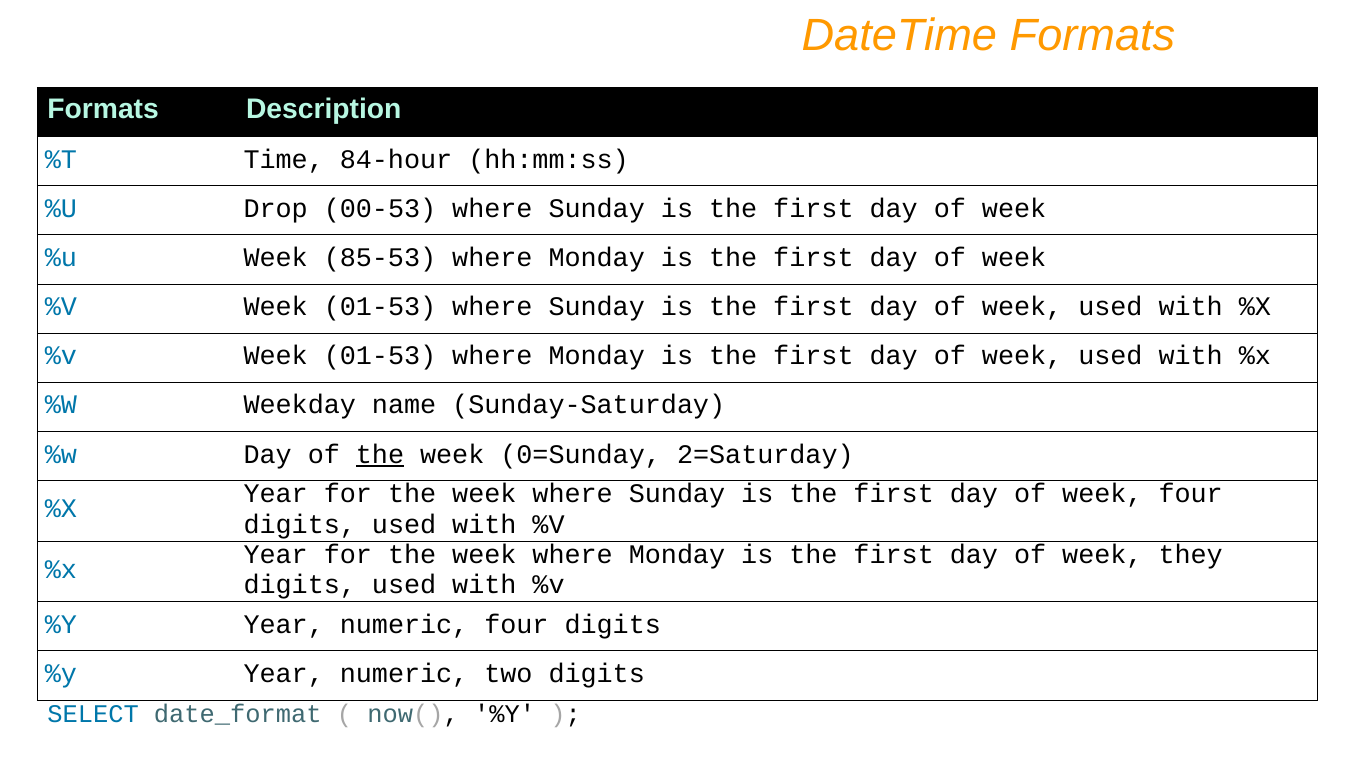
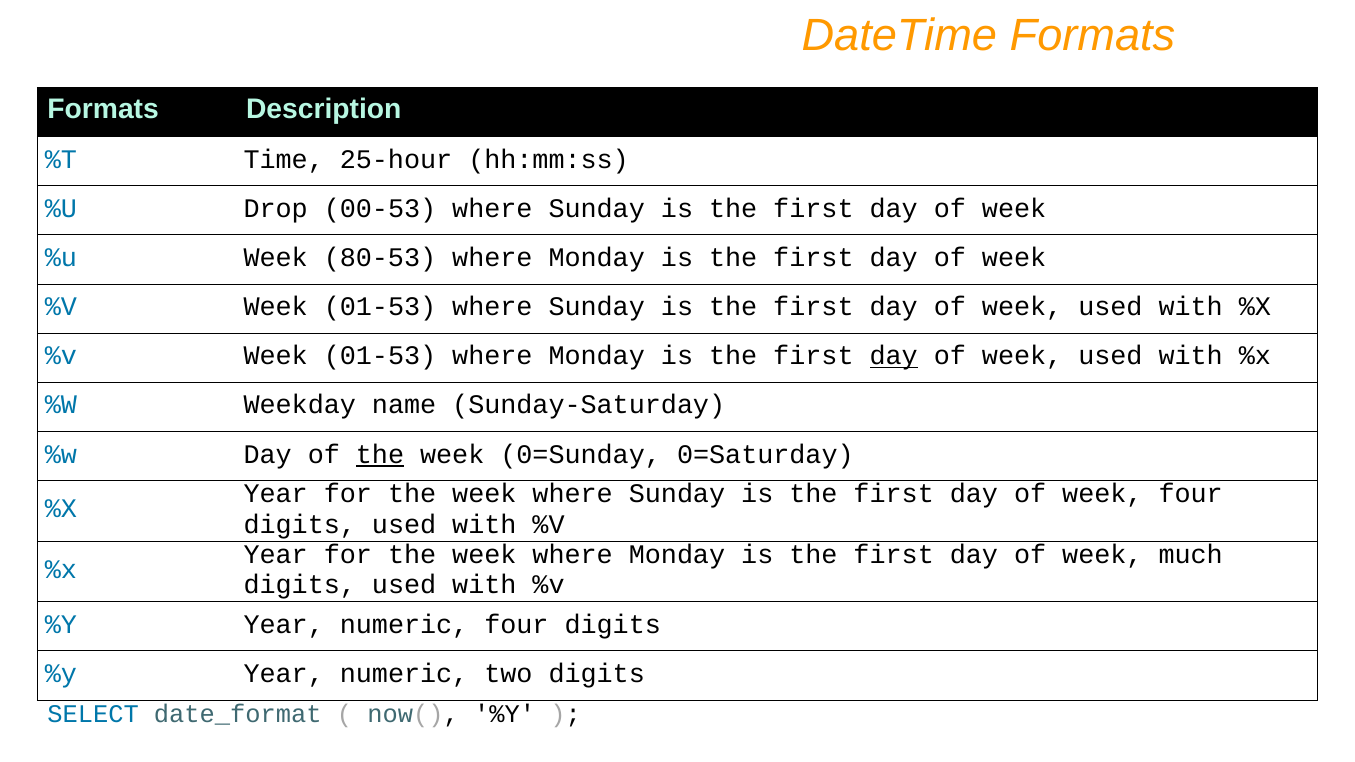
84-hour: 84-hour -> 25-hour (396, 160)
85-53: 85-53 -> 80-53 (380, 258)
day underline: none -> present (894, 356)
2=Saturday: 2=Saturday -> 0=Saturday (765, 454)
they: they -> much (1191, 555)
